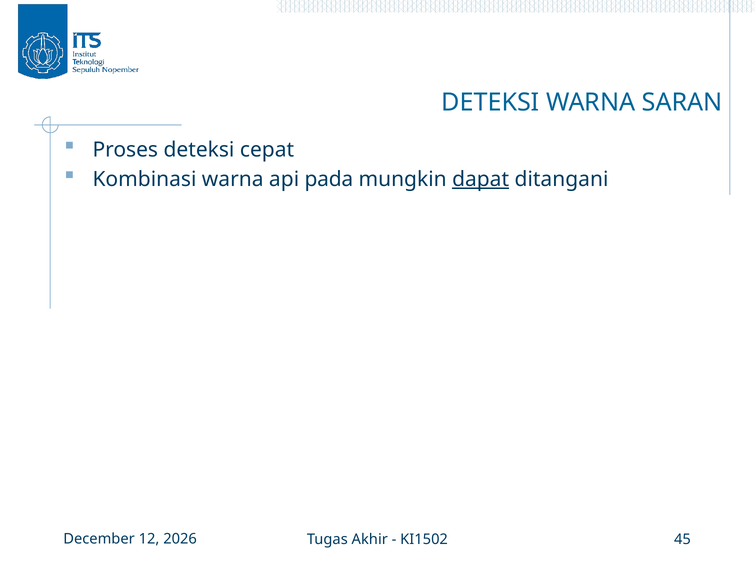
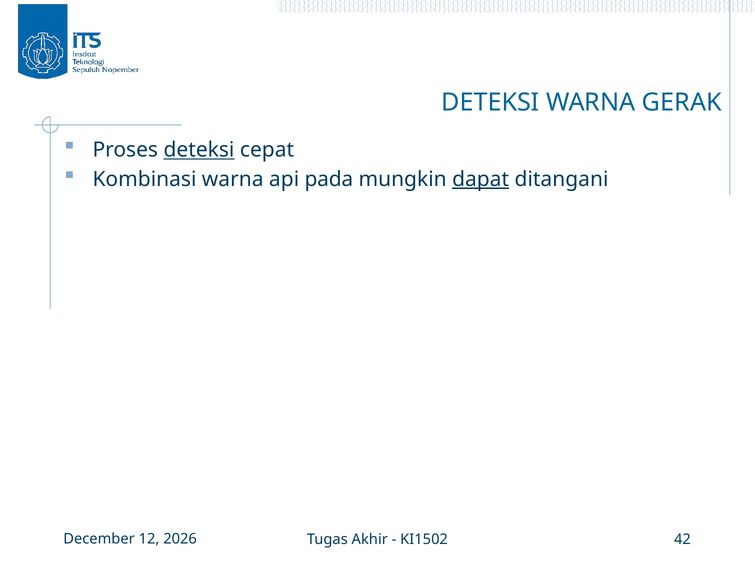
SARAN: SARAN -> GERAK (682, 102)
deteksi underline: none -> present (199, 150)
45: 45 -> 42 (682, 540)
